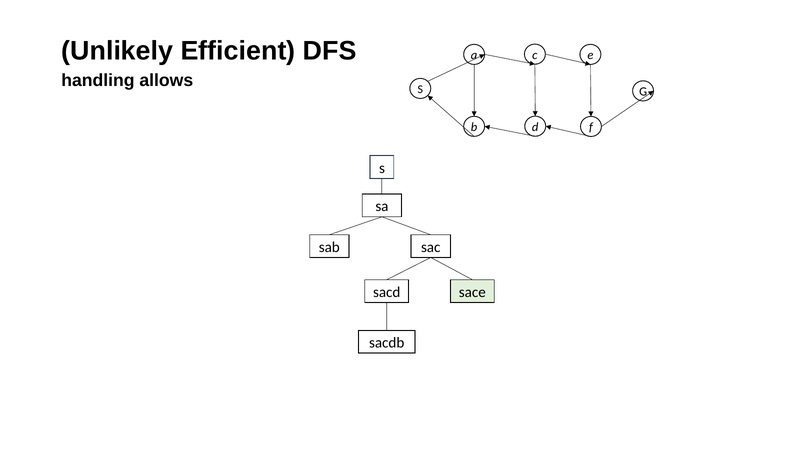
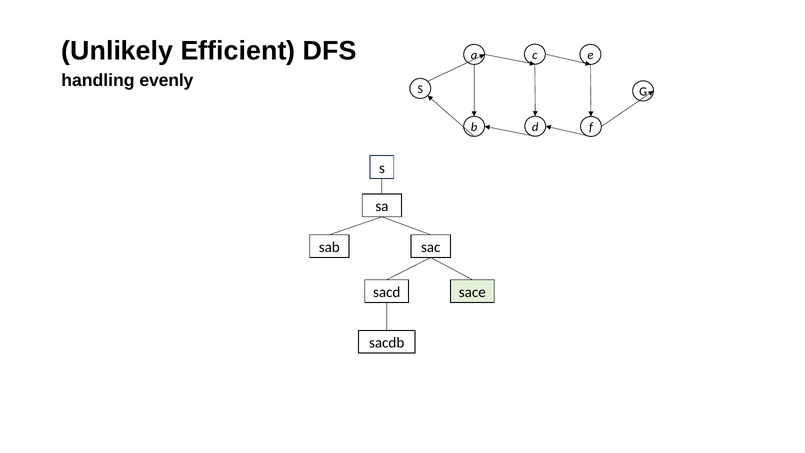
allows: allows -> evenly (166, 80)
